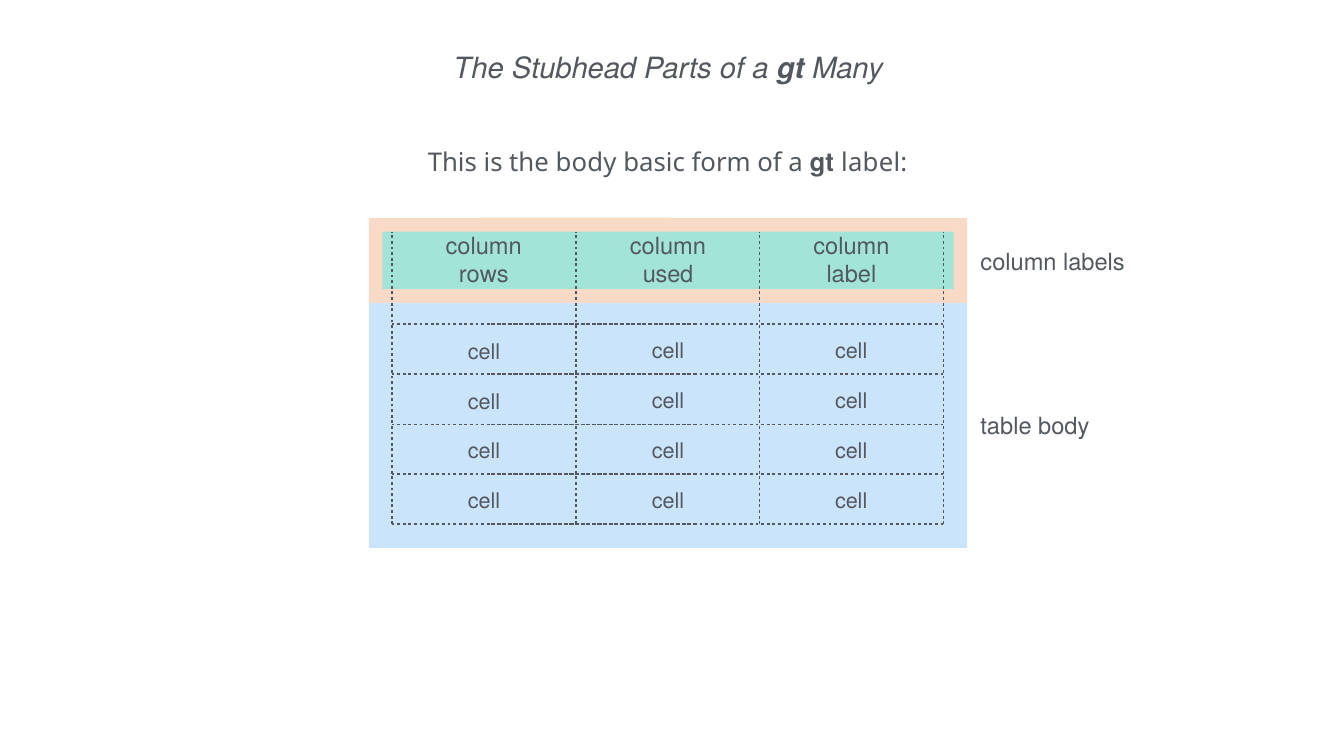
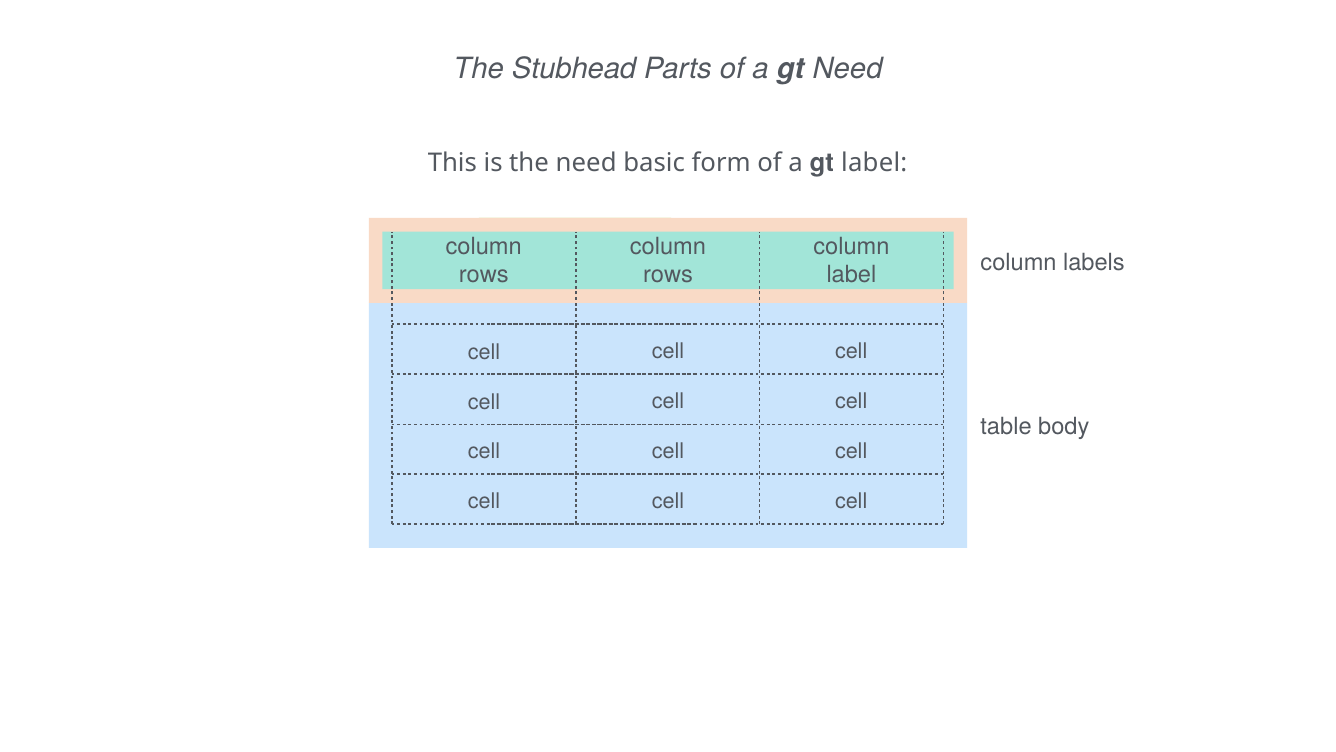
gt Many: Many -> Need (848, 68)
the body: body -> need (586, 163)
used: used -> rows (668, 274)
